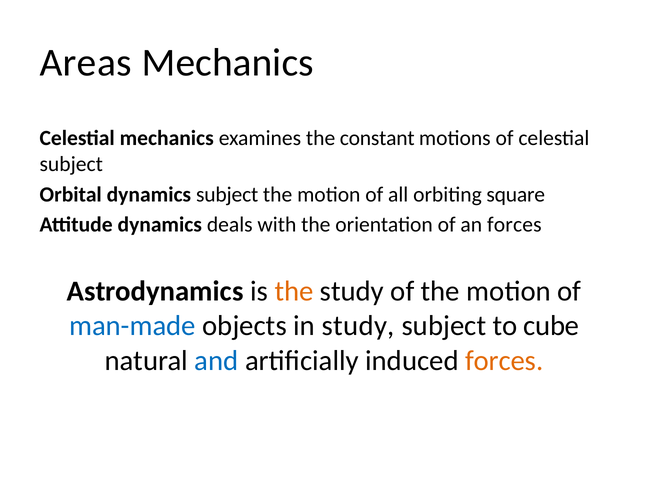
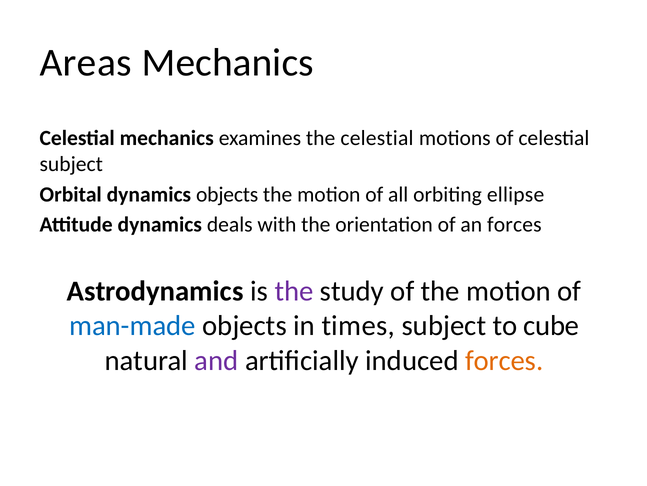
the constant: constant -> celestial (377, 138)
dynamics subject: subject -> objects (227, 194)
square: square -> ellipse (516, 194)
the colour: orange -> purple (294, 291)
in study: study -> times (358, 325)
and colour: blue -> purple (216, 360)
